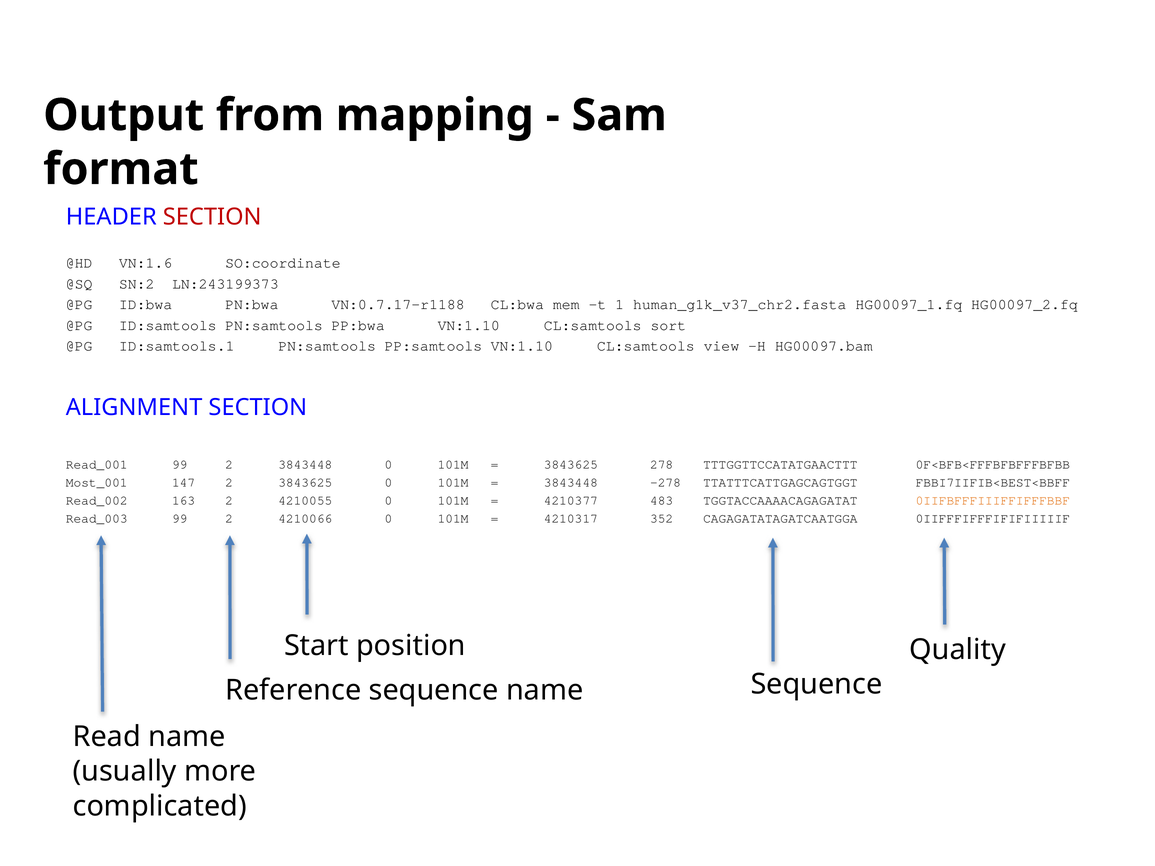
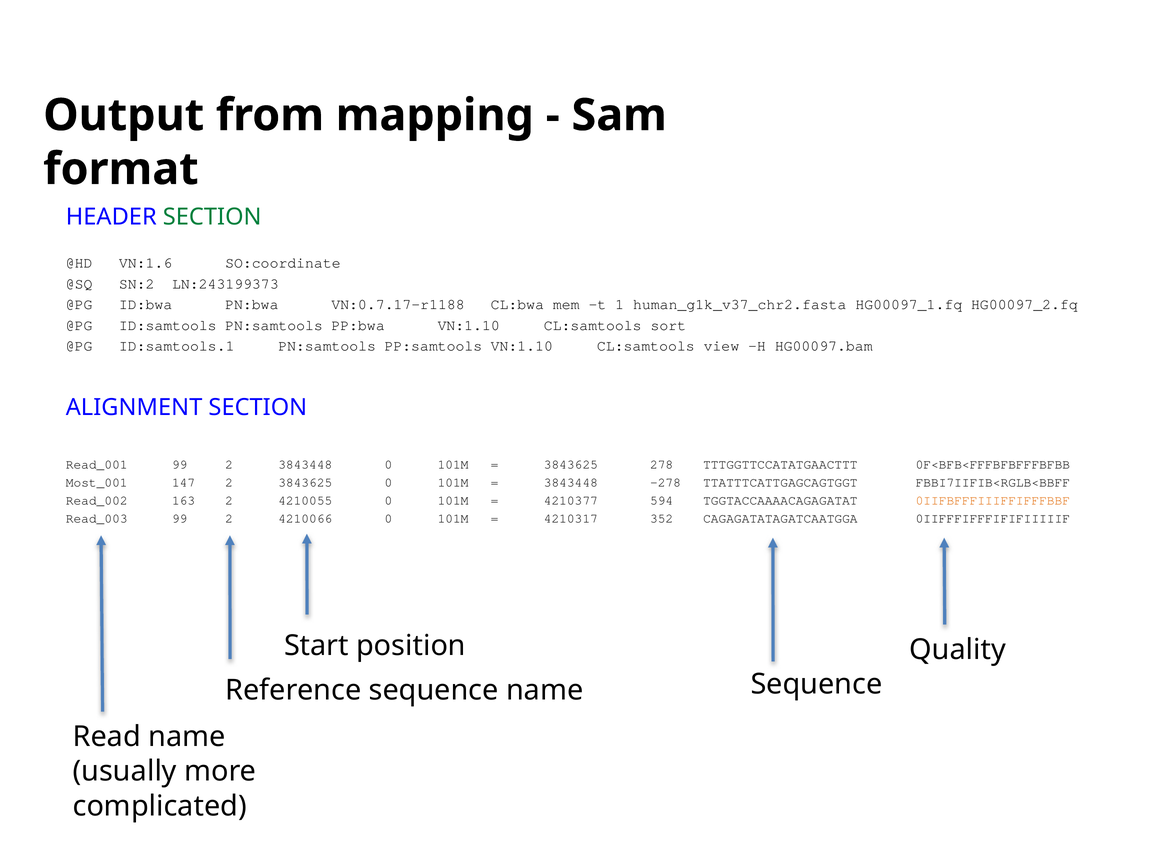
SECTION colour: red -> green (212, 217)
FBBI7IIFIB<BEST<BBFF: FBBI7IIFIB<BEST<BBFF -> FBBI7IIFIB<RGLB<BBFF (993, 483)
483: 483 -> 594 (662, 501)
